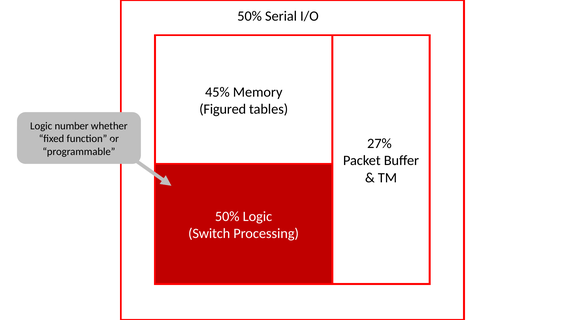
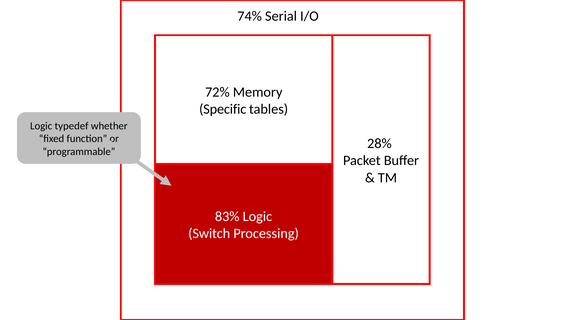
50%: 50% -> 74% (250, 16)
45%: 45% -> 72% (217, 92)
Figured: Figured -> Specific (223, 109)
number: number -> typedef (72, 126)
27%: 27% -> 28% (379, 144)
50%: 50% -> 83% (227, 216)
